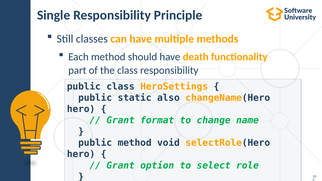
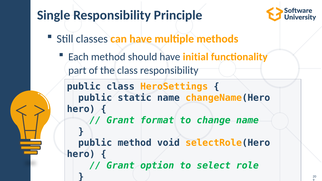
death: death -> initial (196, 57)
static also: also -> name (168, 98)
